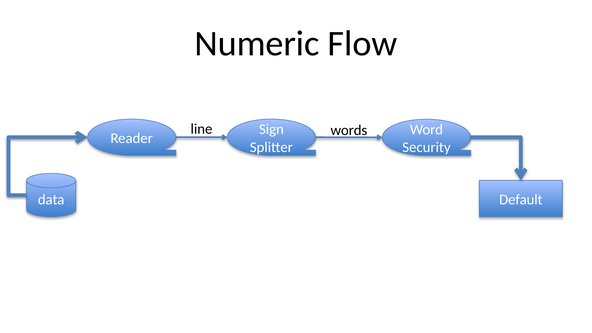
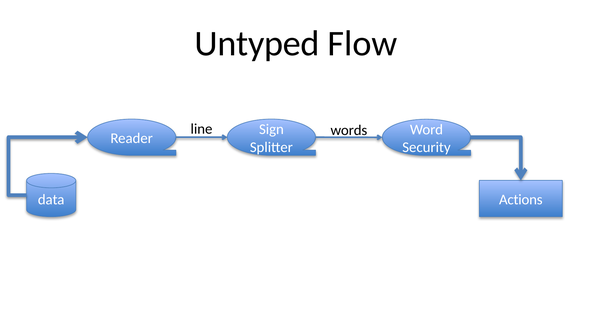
Numeric: Numeric -> Untyped (257, 44)
Default: Default -> Actions (521, 200)
